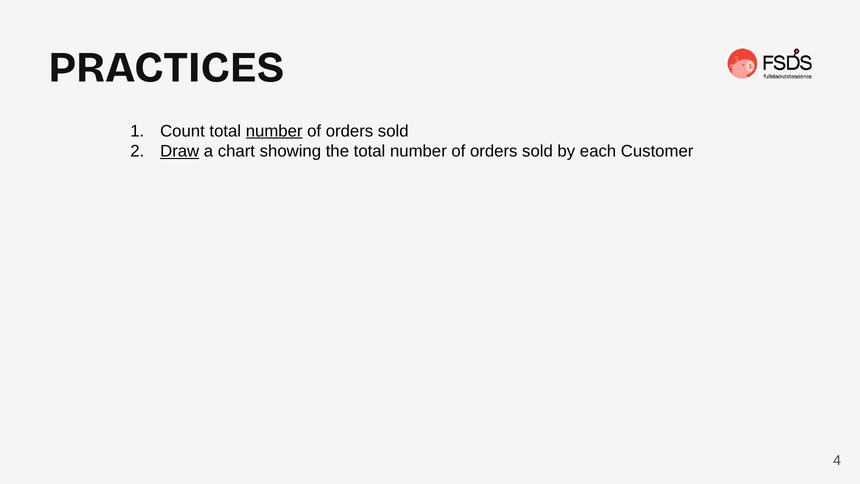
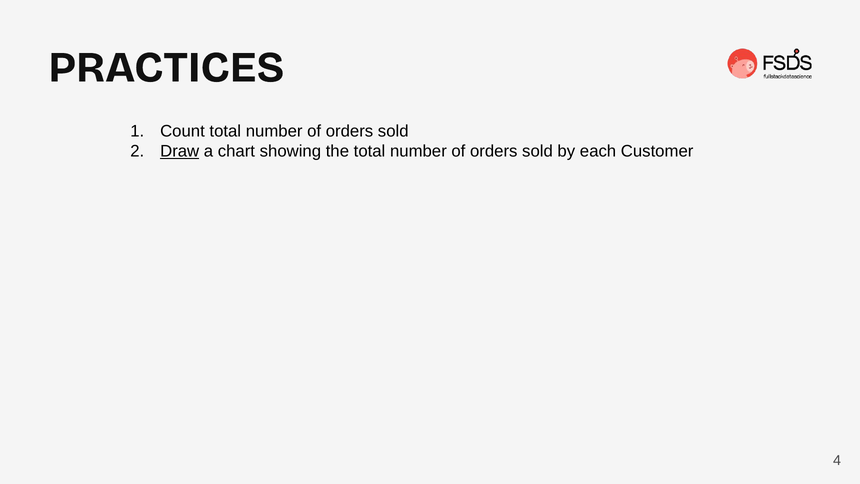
number underline: present -> none (274, 131)
